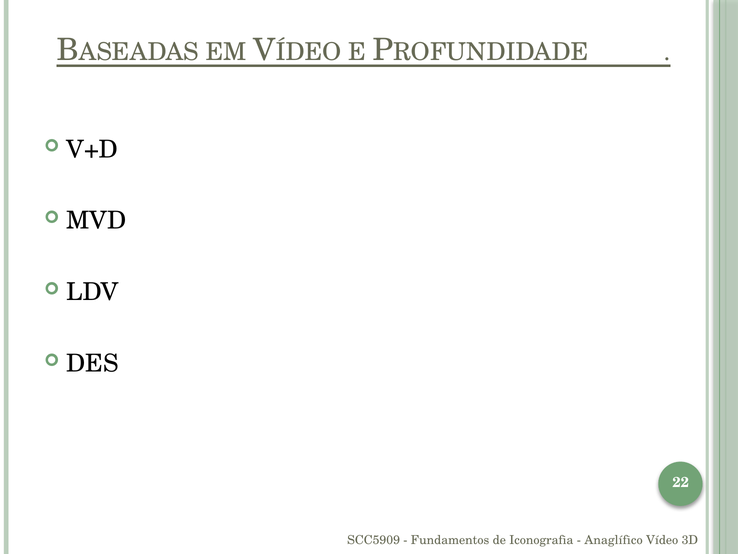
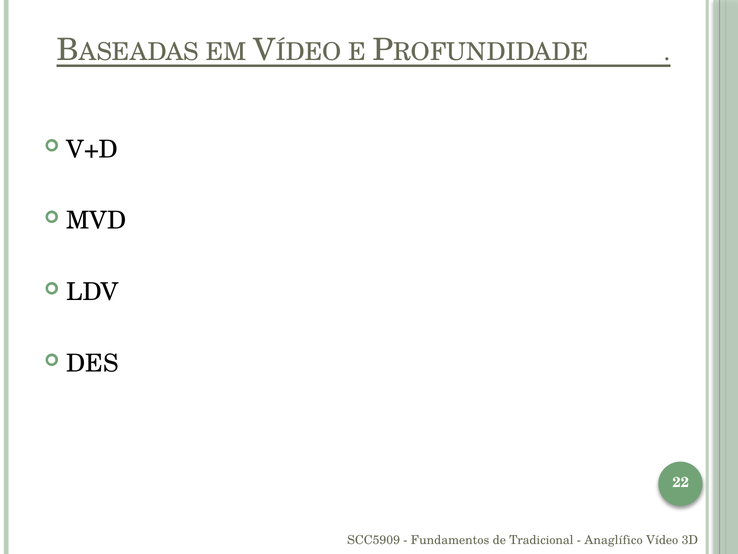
Iconografia: Iconografia -> Tradicional (541, 540)
